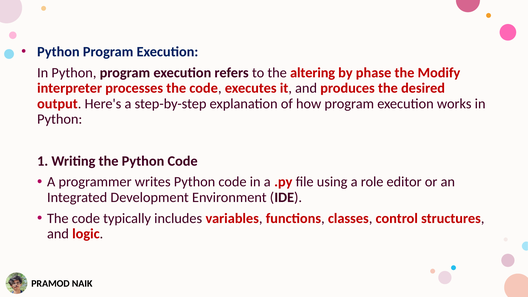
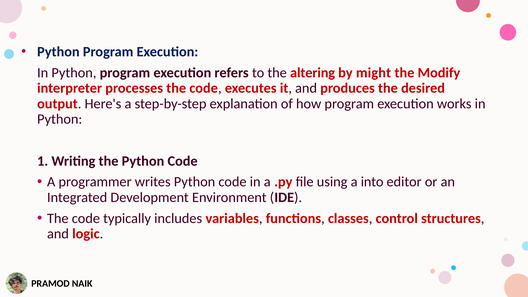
phase: phase -> might (374, 73)
role: role -> into (372, 182)
